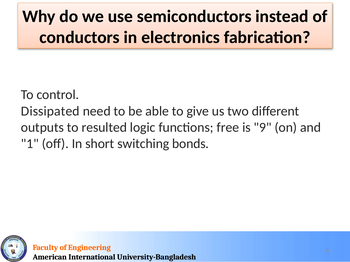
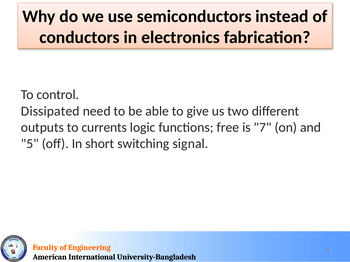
resulted: resulted -> currents (104, 128)
9: 9 -> 7 (263, 128)
1: 1 -> 5 (30, 144)
bonds: bonds -> signal (190, 144)
